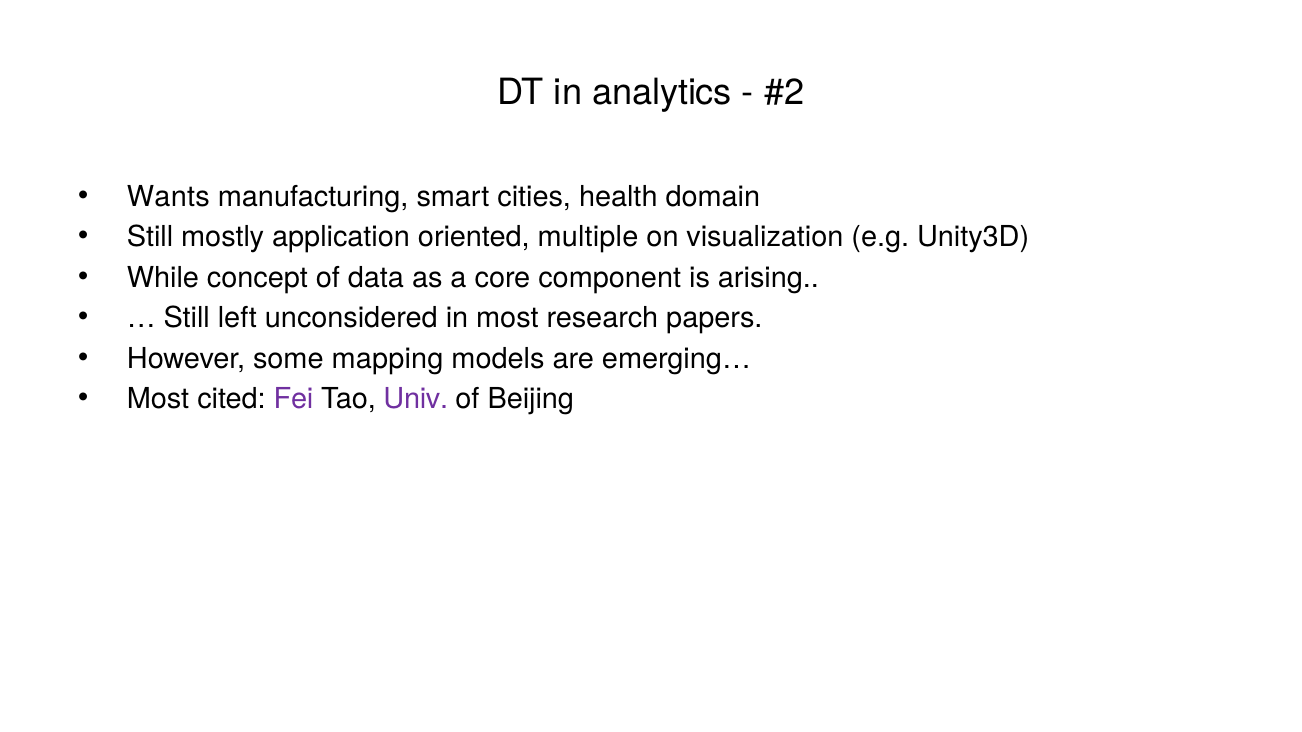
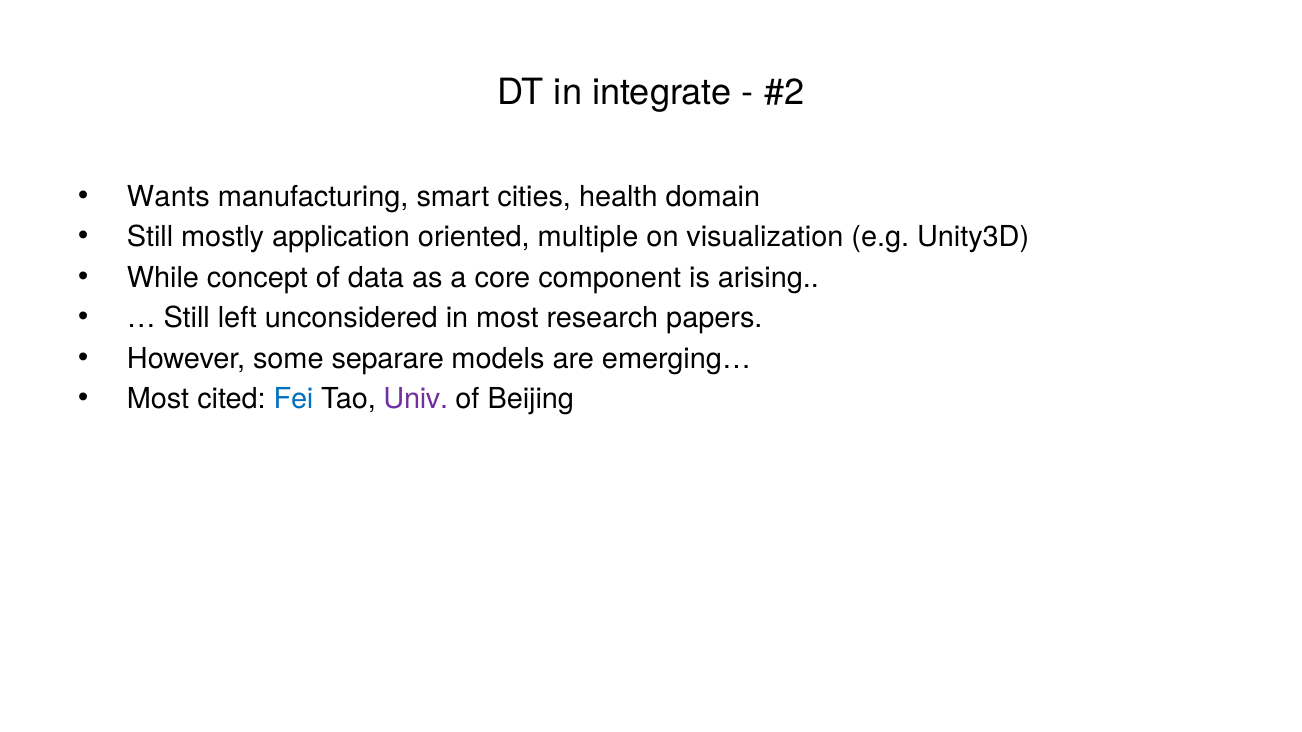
analytics: analytics -> integrate (662, 93)
mapping: mapping -> separare (388, 359)
Fei colour: purple -> blue (294, 399)
